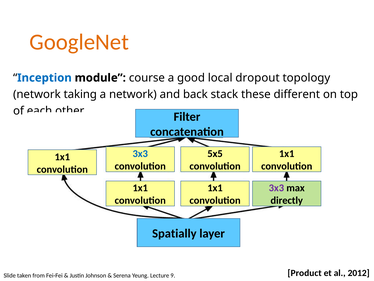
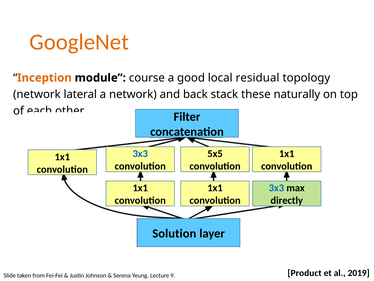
Inception colour: blue -> orange (44, 78)
dropout: dropout -> residual (258, 78)
taking: taking -> lateral (80, 94)
different: different -> naturally (297, 94)
3x3 colour: purple -> blue (276, 188)
Spatially: Spatially -> Solution (174, 233)
2012: 2012 -> 2019 (359, 273)
